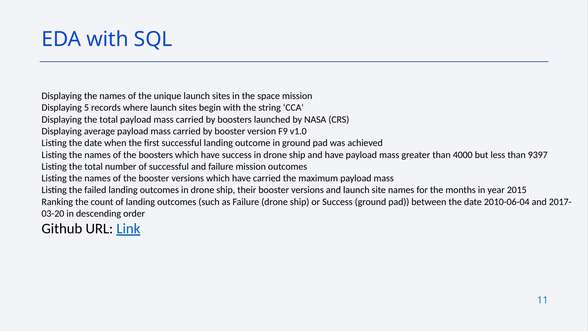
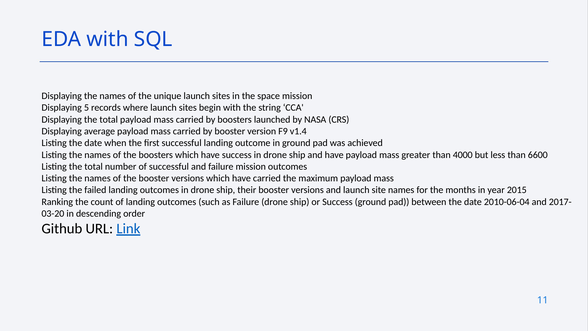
v1.0: v1.0 -> v1.4 (298, 131)
9397: 9397 -> 6600 (538, 155)
